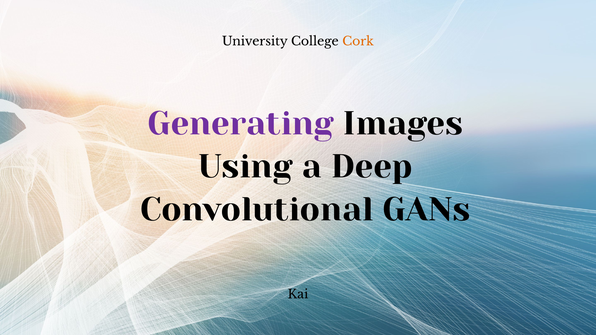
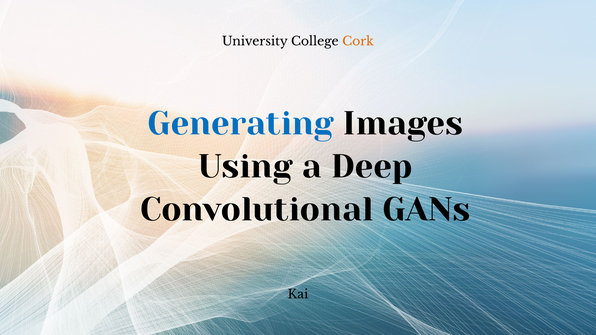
Generating colour: purple -> blue (241, 124)
